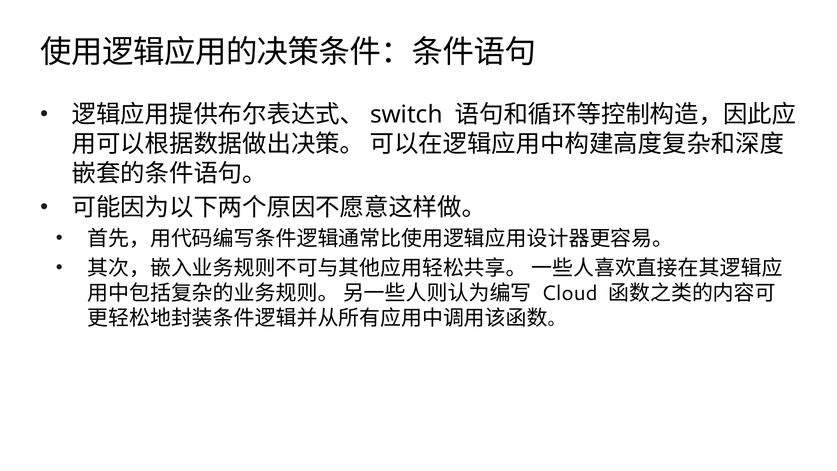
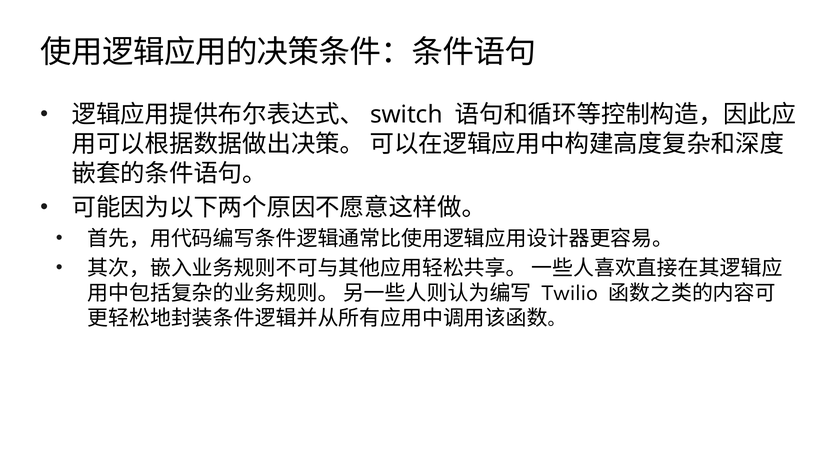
Cloud: Cloud -> Twilio (569, 293)
